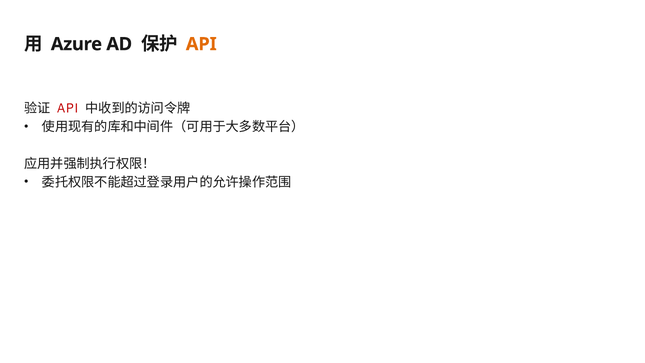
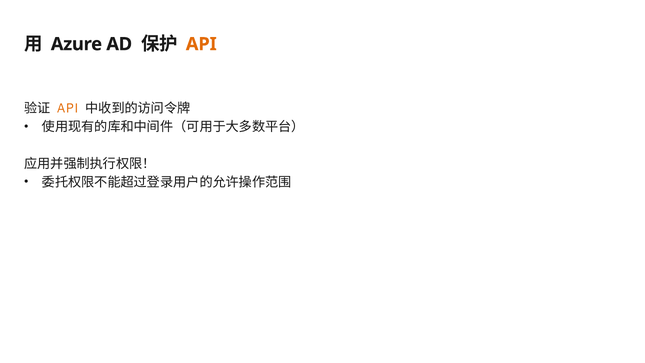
API colour: red -> orange (68, 108)
